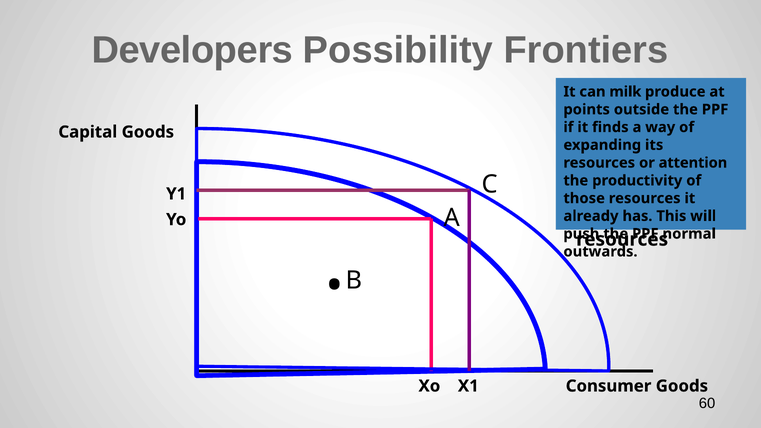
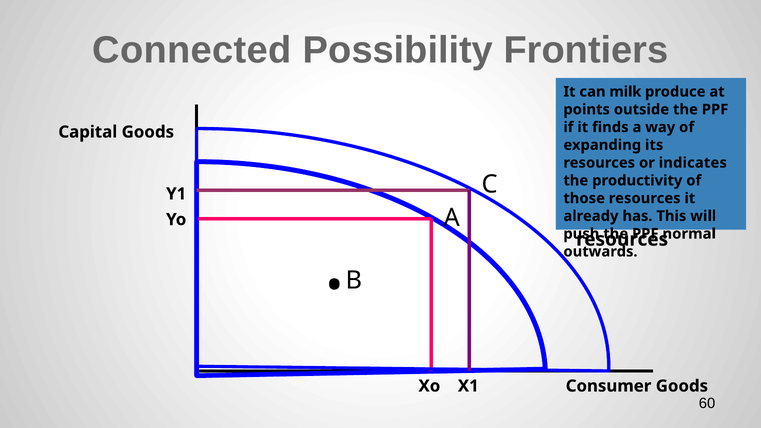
Developers: Developers -> Connected (192, 50)
attention: attention -> indicates (693, 163)
